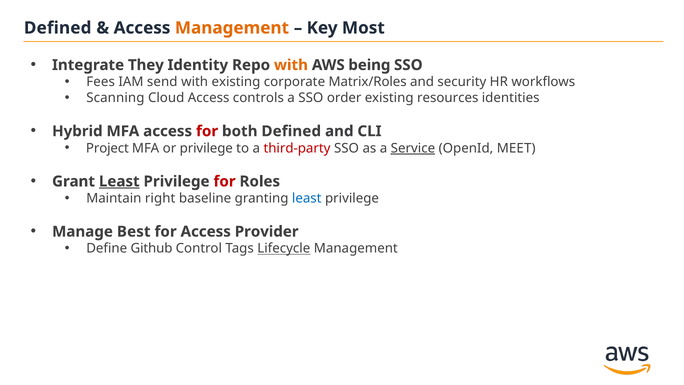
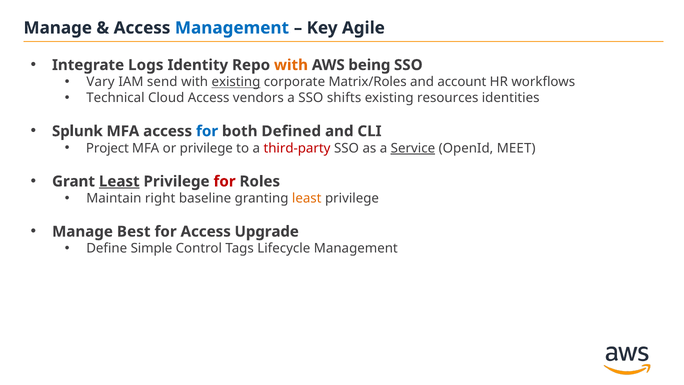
Defined: Defined -> Manage (58, 28)
Management colour: orange -> blue (232, 28)
Most: Most -> Agile (363, 28)
They: They -> Logs (146, 65)
Fees: Fees -> Vary (101, 82)
existing underline: none -> present (236, 82)
security: security -> account (462, 82)
Scanning: Scanning -> Technical (115, 98)
controls: controls -> vendors (258, 98)
order: order -> shifts (344, 98)
Hybrid: Hybrid -> Splunk (77, 131)
for colour: red -> blue (207, 131)
least colour: blue -> orange (307, 198)
Provider: Provider -> Upgrade (267, 231)
Github: Github -> Simple (152, 248)
Lifecycle underline: present -> none (284, 248)
